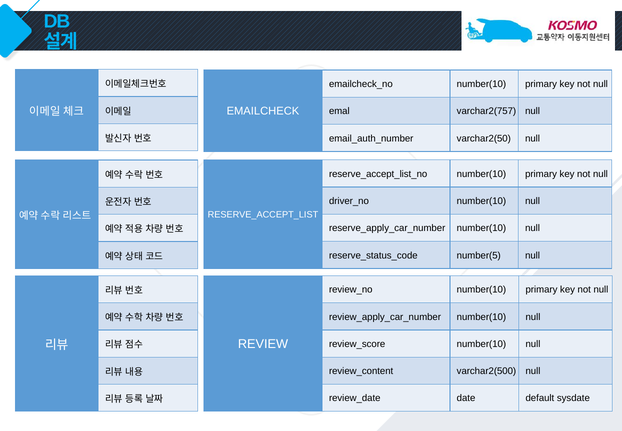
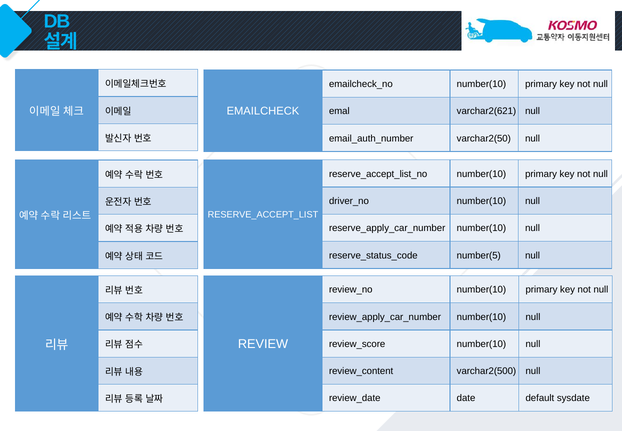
varchar2(757: varchar2(757 -> varchar2(621 (486, 111)
